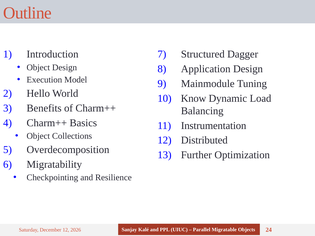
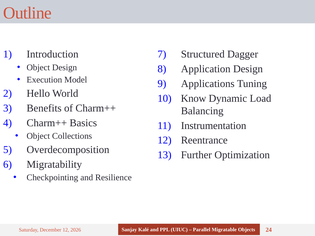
Mainmodule: Mainmodule -> Applications (208, 84)
Distributed: Distributed -> Reentrance (204, 140)
